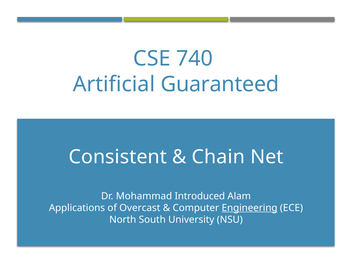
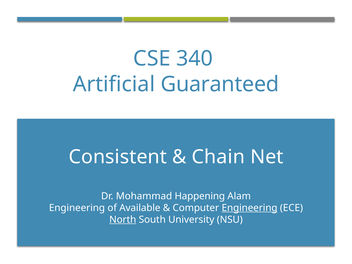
740: 740 -> 340 (195, 58)
Introduced: Introduced -> Happening (200, 196)
Applications: Applications -> Engineering (77, 208)
Overcast: Overcast -> Available (140, 208)
North underline: none -> present (123, 220)
